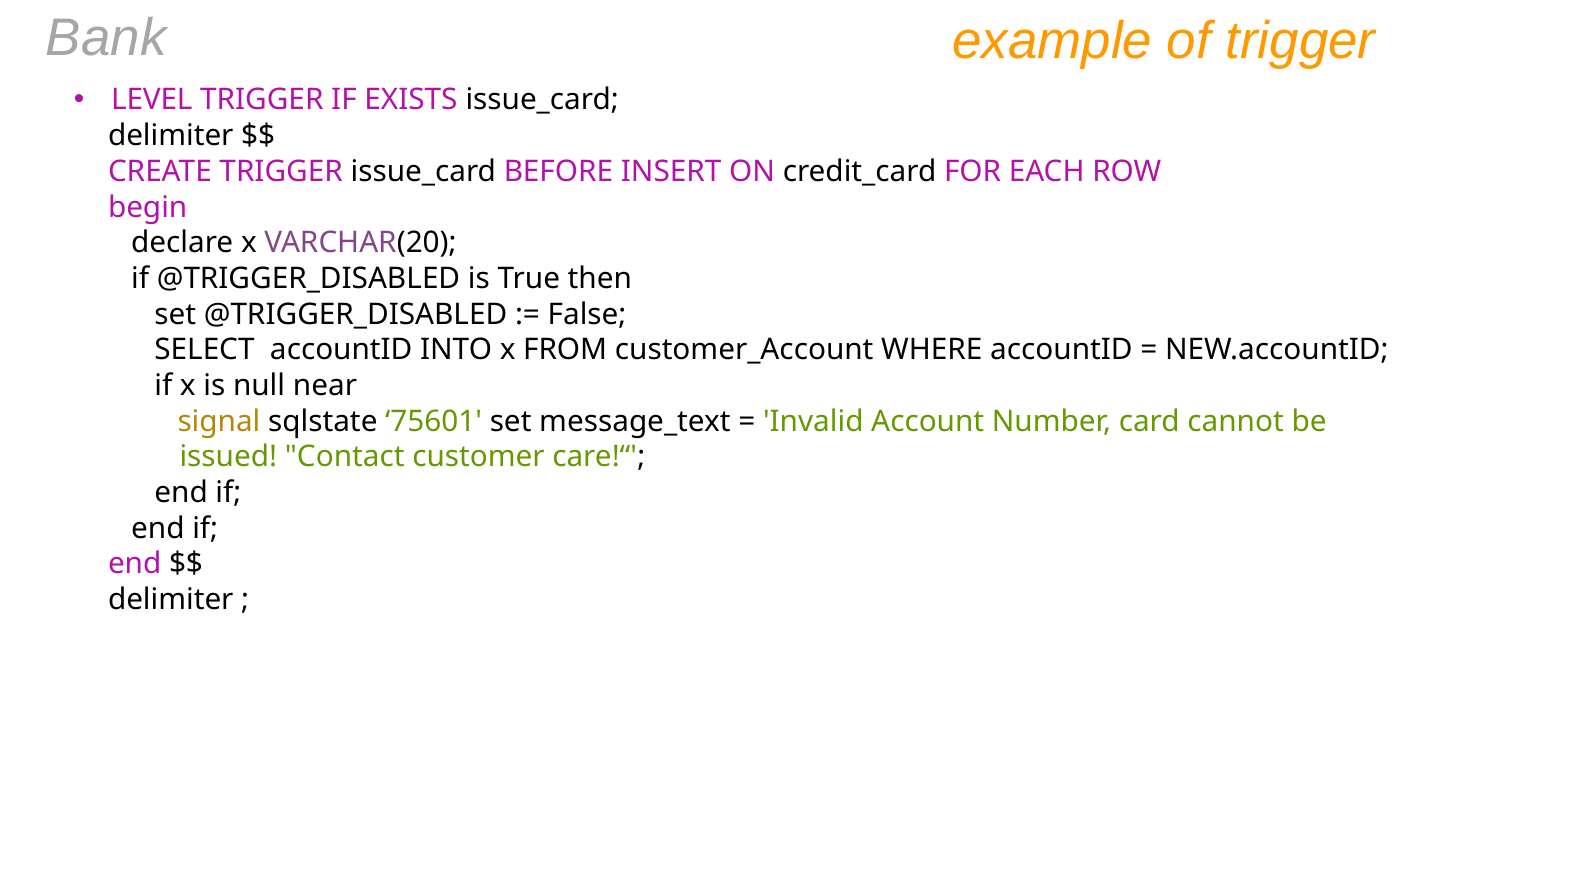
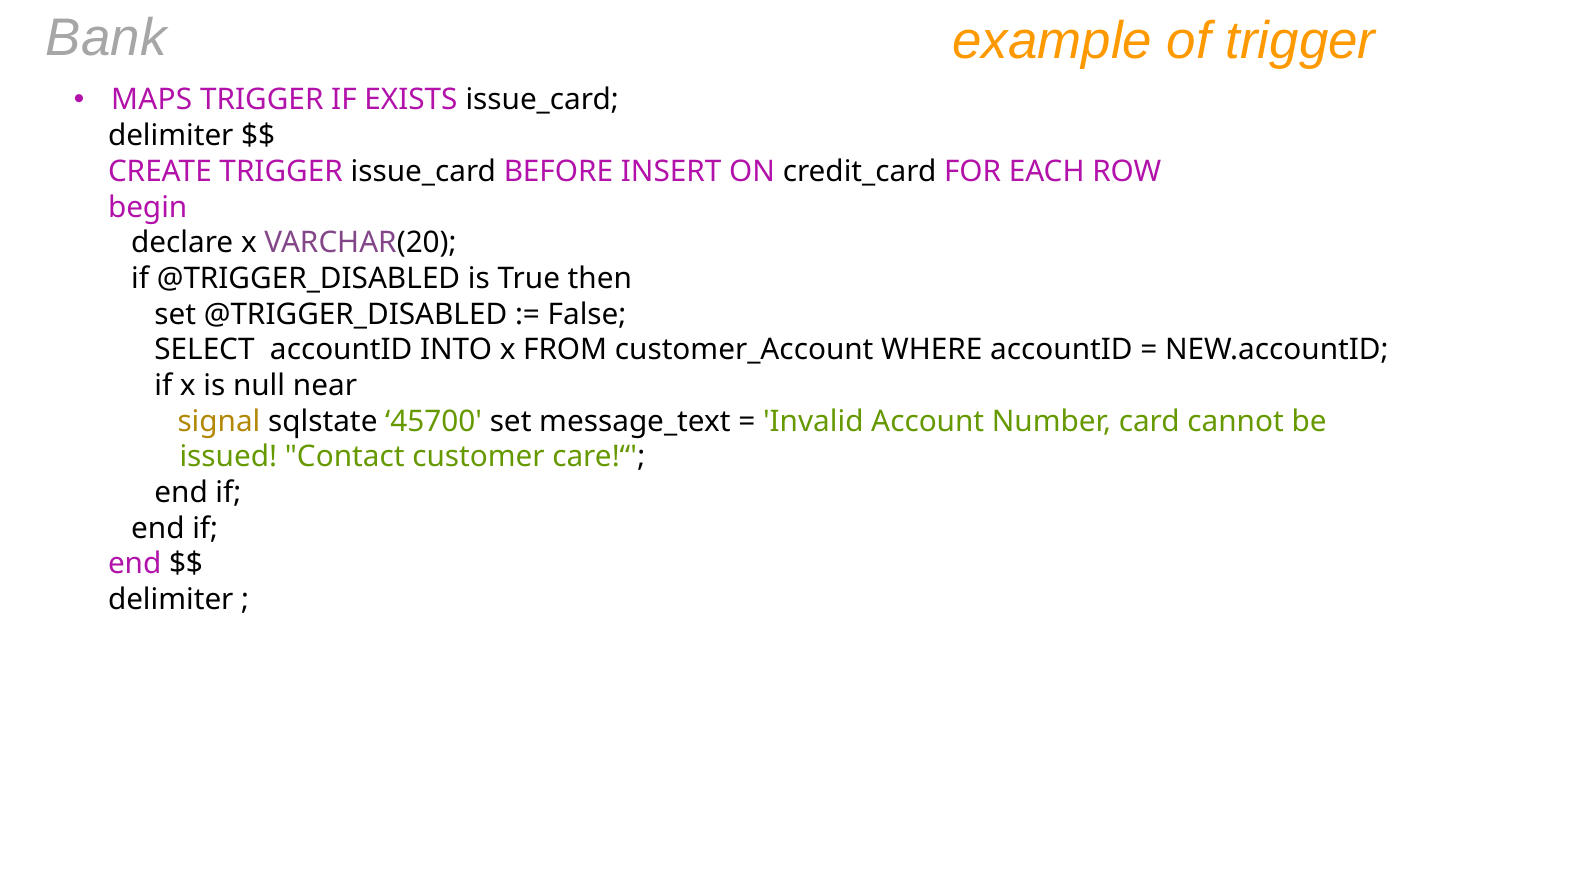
LEVEL: LEVEL -> MAPS (152, 100)
75601: 75601 -> 45700 (434, 421)
